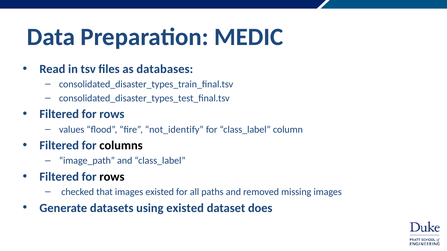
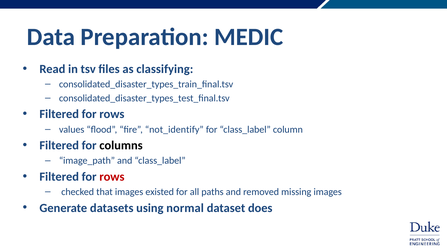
databases: databases -> classifying (165, 69)
rows colour: black -> red (112, 177)
using existed: existed -> normal (185, 208)
